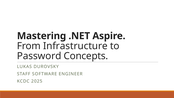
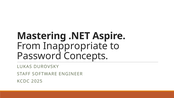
Infrastructure: Infrastructure -> Inappropriate (75, 46)
